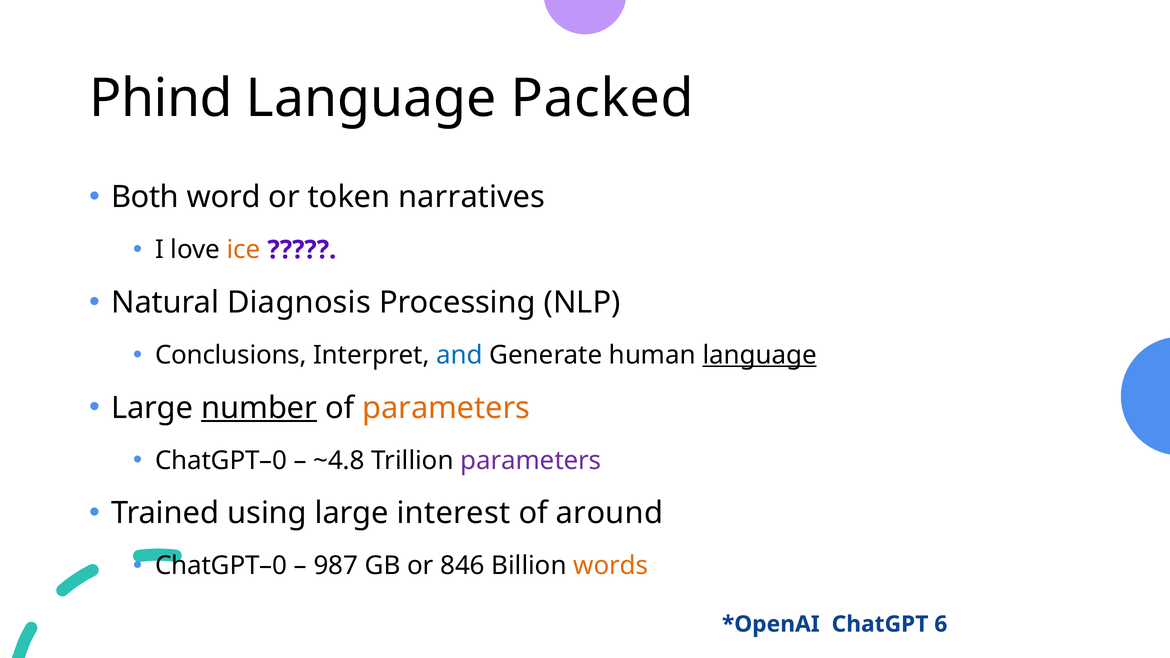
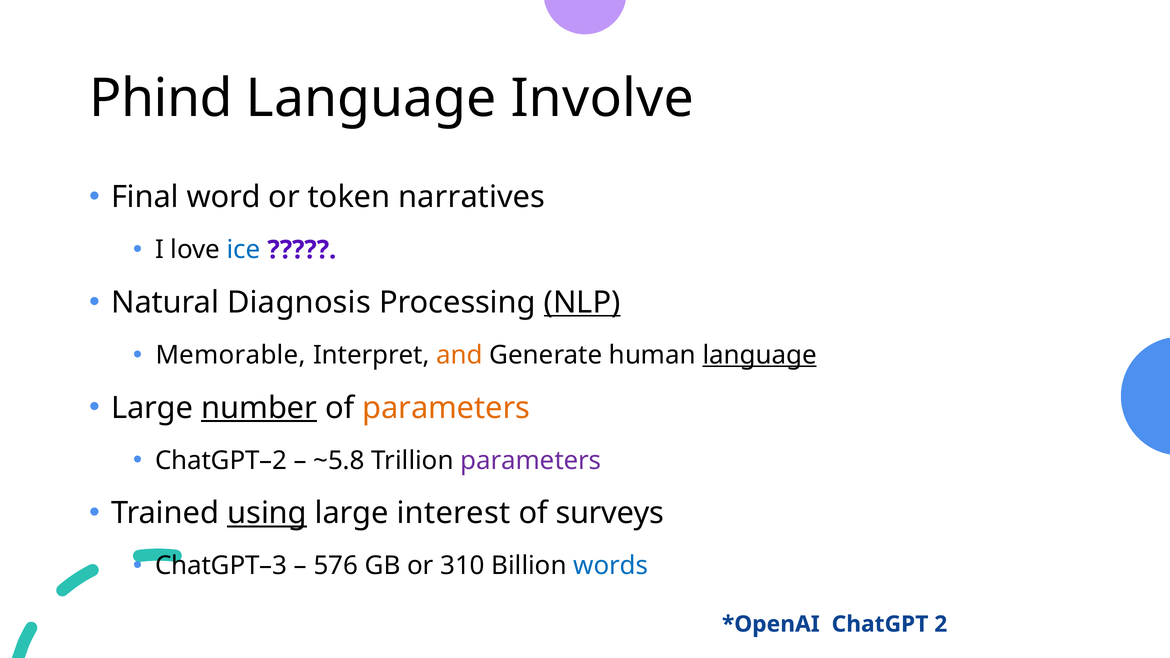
Packed: Packed -> Involve (602, 98)
Both: Both -> Final (145, 197)
ice colour: orange -> blue (244, 250)
NLP underline: none -> present (582, 303)
Conclusions: Conclusions -> Memorable (231, 355)
and colour: blue -> orange (460, 355)
ChatGPT–0: ChatGPT–0 -> ChatGPT–2 (221, 461)
~4.8: ~4.8 -> ~5.8 (339, 461)
using underline: none -> present (267, 513)
around: around -> surveys (610, 513)
ChatGPT–0: ChatGPT–0 -> ChatGPT–3 (221, 566)
987: 987 -> 576 (336, 566)
846: 846 -> 310 (462, 566)
words colour: orange -> blue (611, 566)
6: 6 -> 2 (941, 624)
